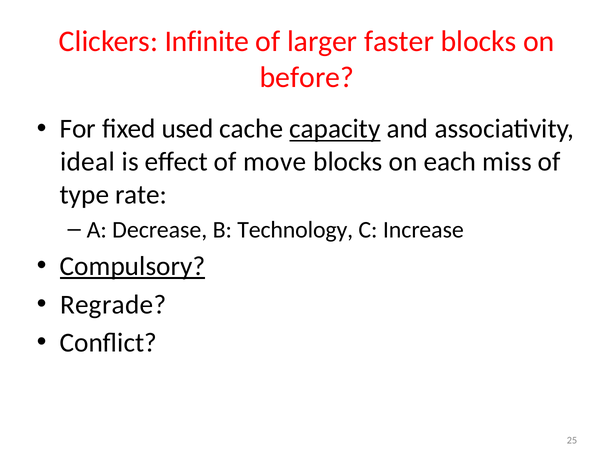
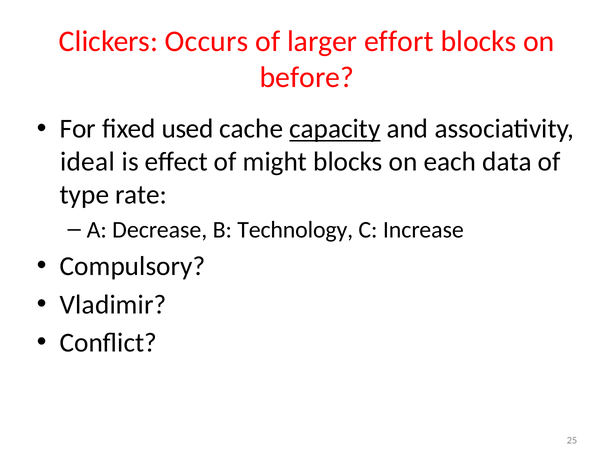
Infinite: Infinite -> Occurs (207, 41)
faster: faster -> effort (399, 41)
move: move -> might (275, 162)
miss: miss -> data (507, 162)
Compulsory underline: present -> none (133, 266)
Regrade: Regrade -> Vladimir (113, 304)
